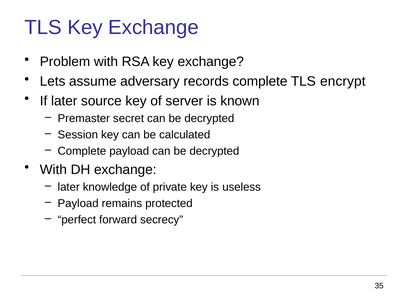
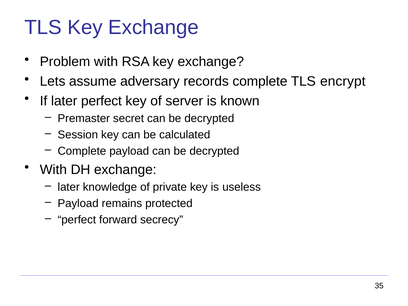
later source: source -> perfect (101, 101)
